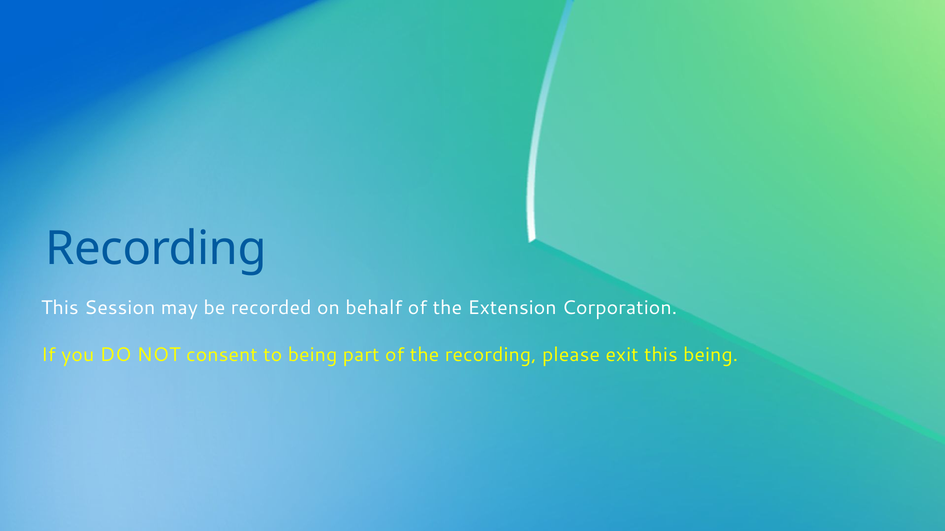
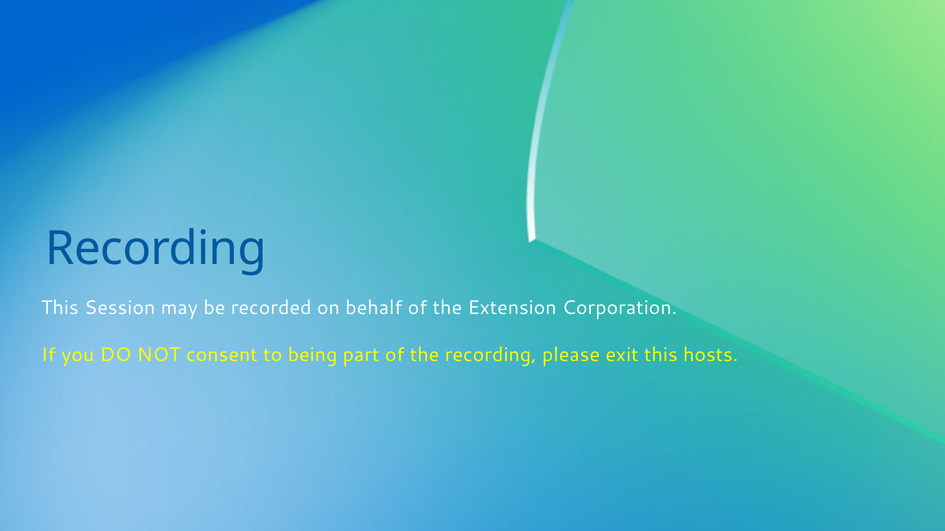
this being: being -> hosts (711, 355)
